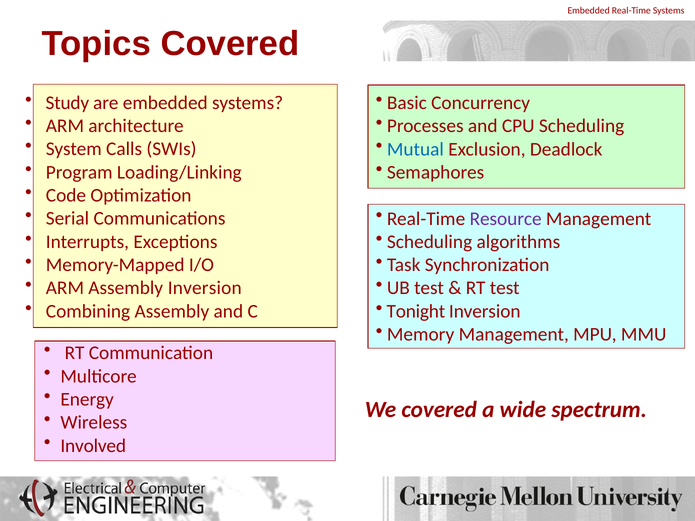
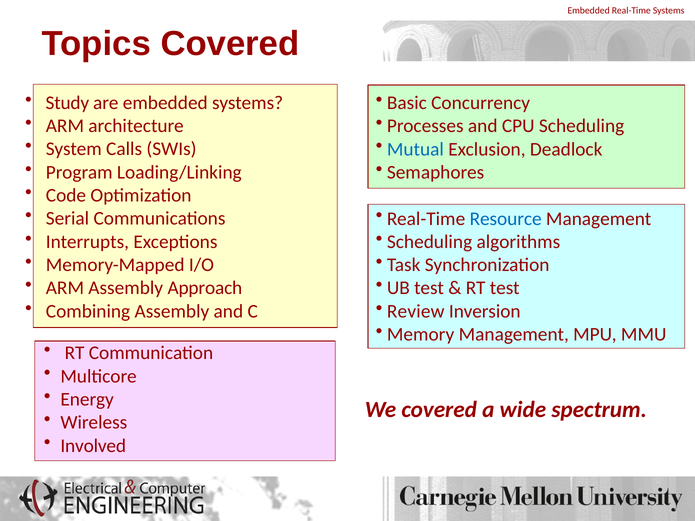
Resource colour: purple -> blue (506, 219)
Assembly Inversion: Inversion -> Approach (205, 288)
Tonight: Tonight -> Review (416, 311)
